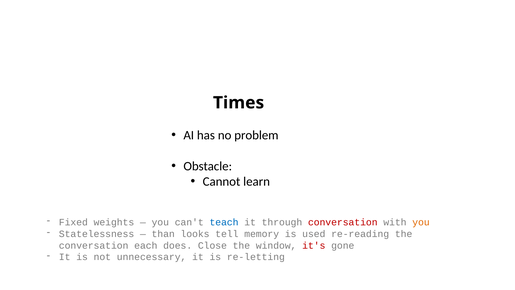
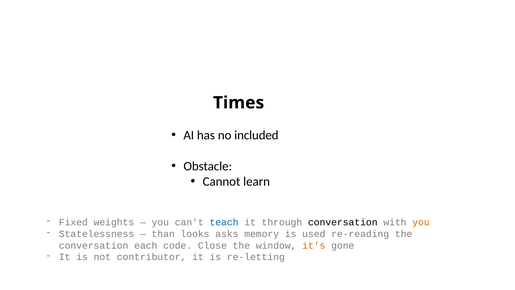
problem: problem -> included (256, 135)
conversation colour: red -> black (343, 222)
tell: tell -> asks (227, 234)
does: does -> code (178, 245)
it's colour: red -> orange (314, 245)
unnecessary: unnecessary -> contributor (152, 257)
